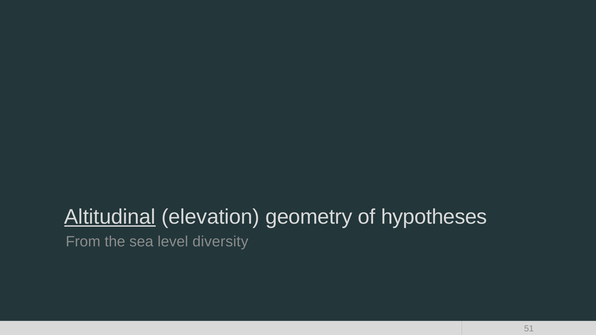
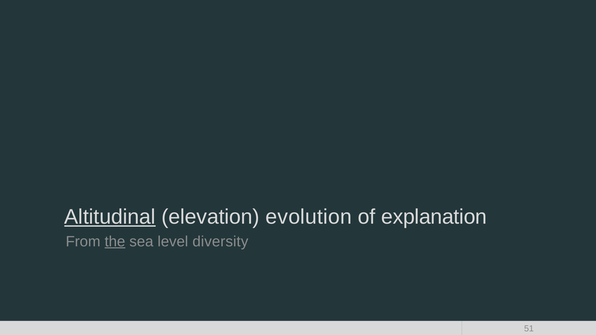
geometry: geometry -> evolution (309, 217)
hypotheses: hypotheses -> explanation (434, 217)
the underline: none -> present (115, 242)
